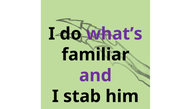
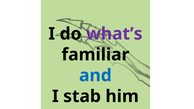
and colour: purple -> blue (95, 76)
